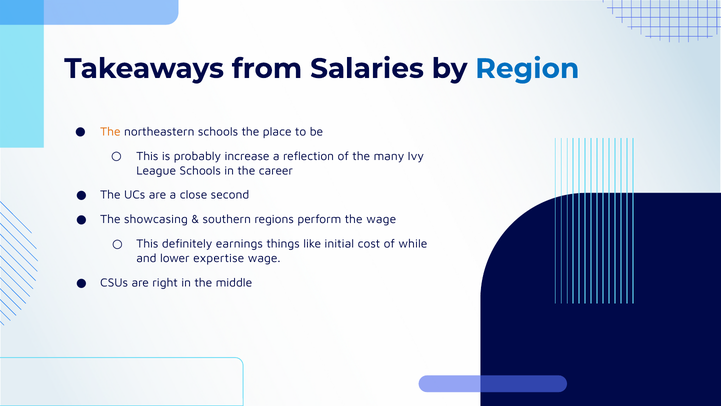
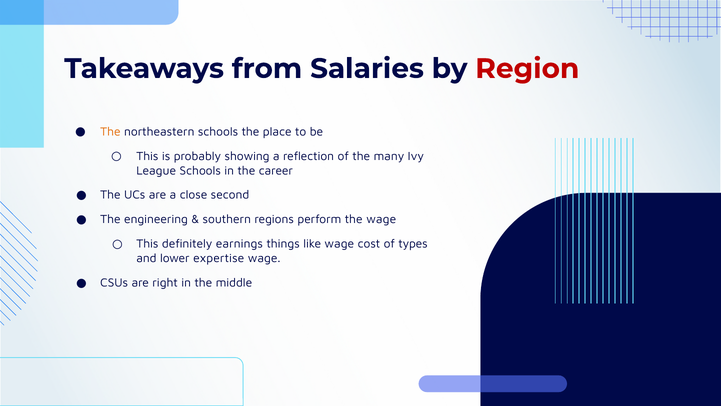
Region colour: blue -> red (527, 69)
increase: increase -> showing (247, 156)
showcasing: showcasing -> engineering (156, 219)
like initial: initial -> wage (339, 244)
while: while -> types (413, 244)
